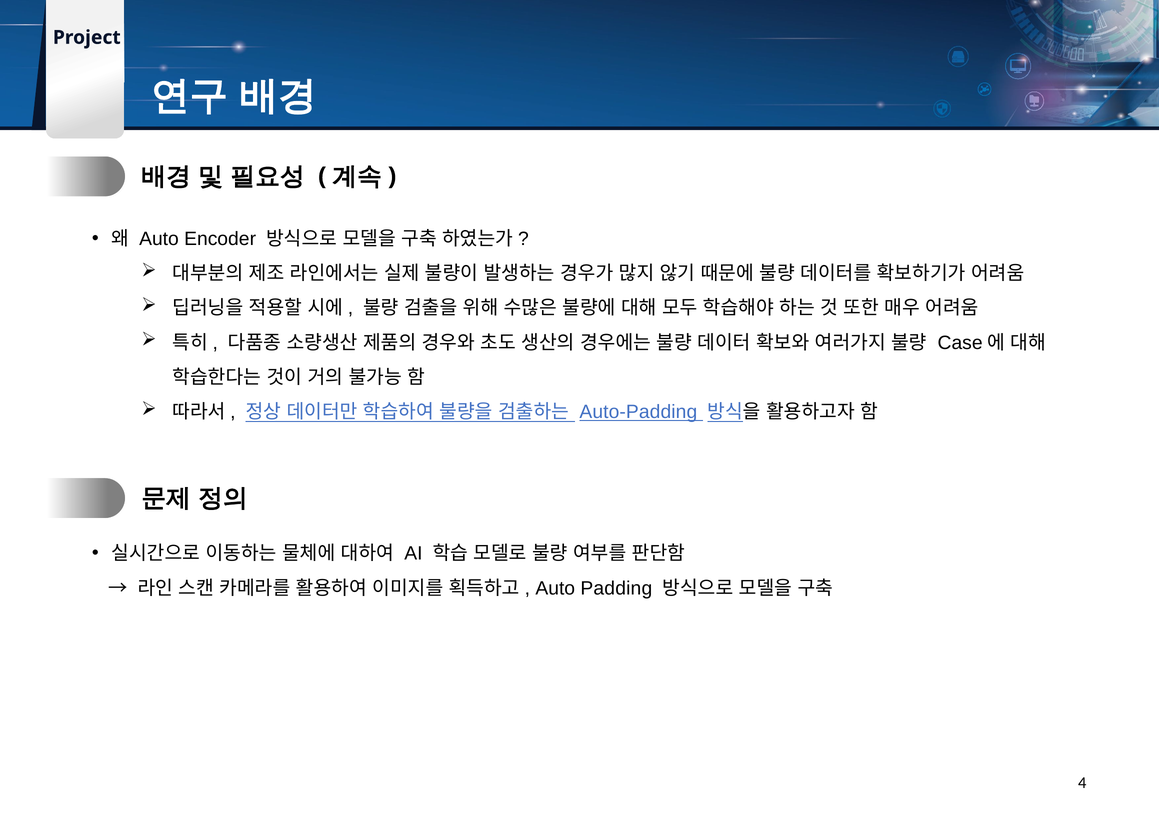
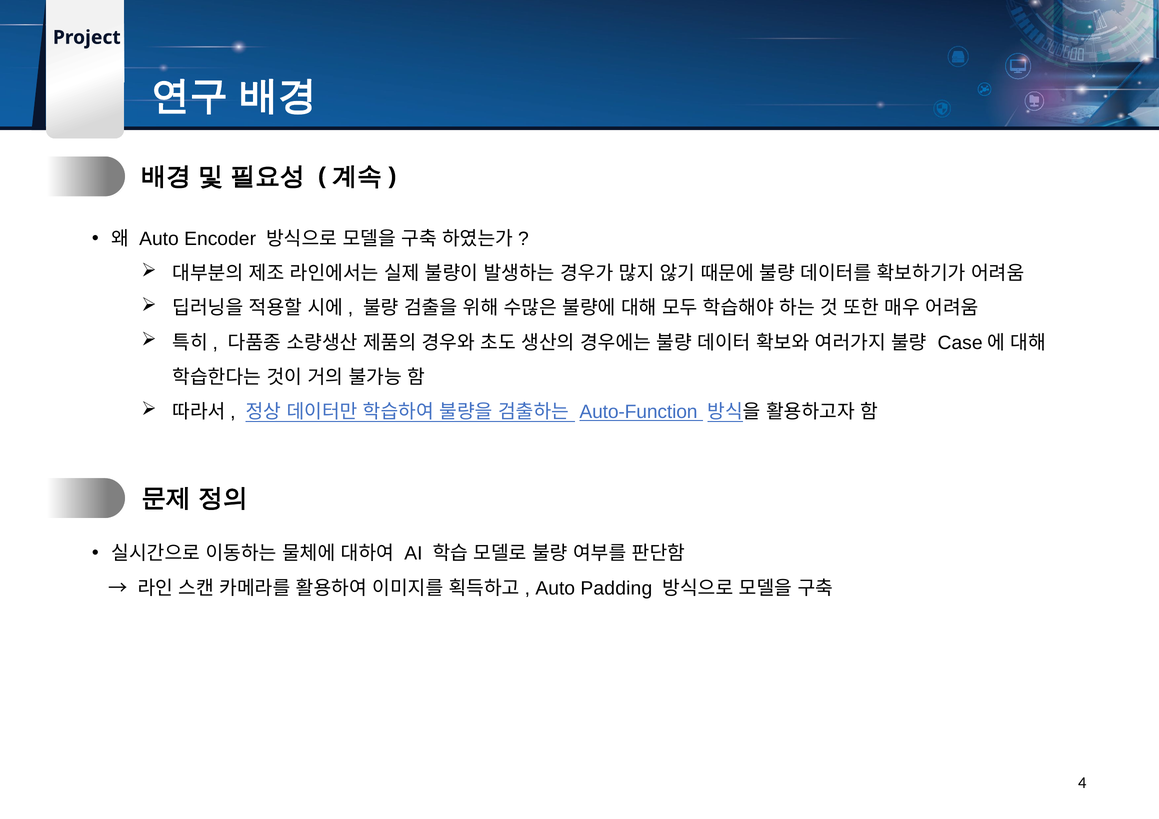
Auto-Padding: Auto-Padding -> Auto-Function (638, 412)
